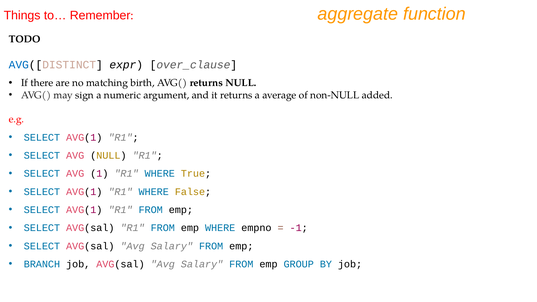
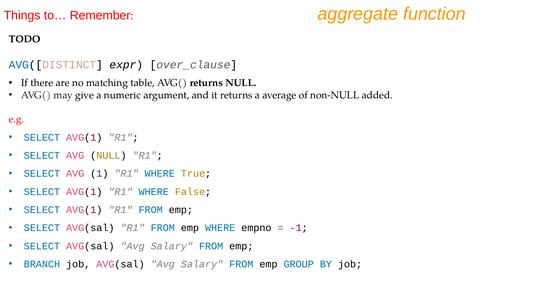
birth: birth -> table (143, 83)
sign: sign -> give (85, 95)
